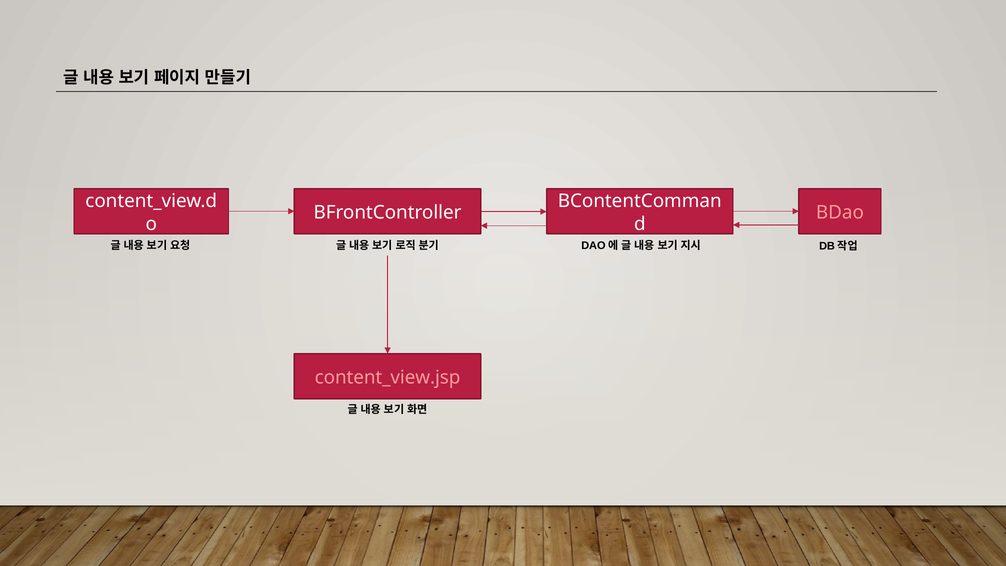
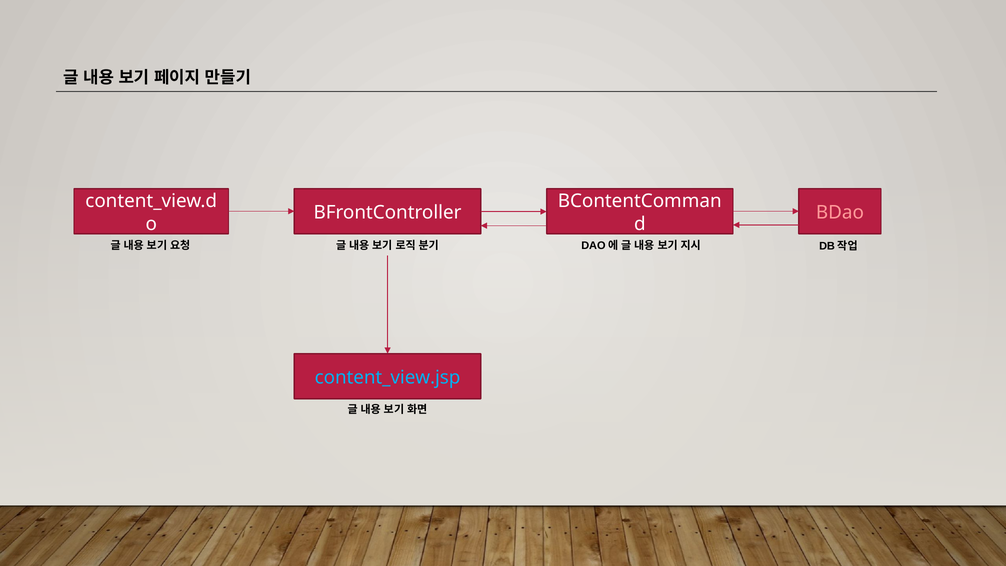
content_view.jsp colour: pink -> light blue (388, 377)
